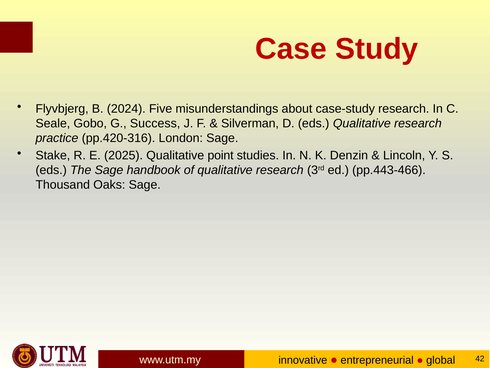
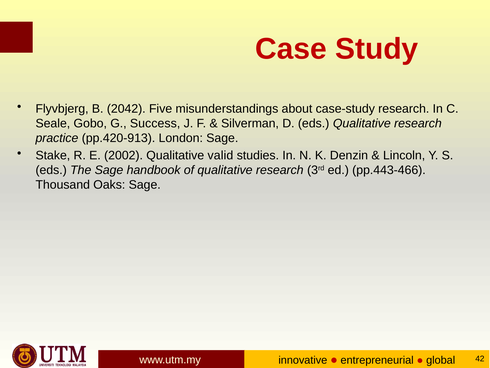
2024: 2024 -> 2042 (126, 109)
pp.420-316: pp.420-316 -> pp.420-913 (119, 138)
2025: 2025 -> 2002 (124, 155)
point: point -> valid (220, 155)
